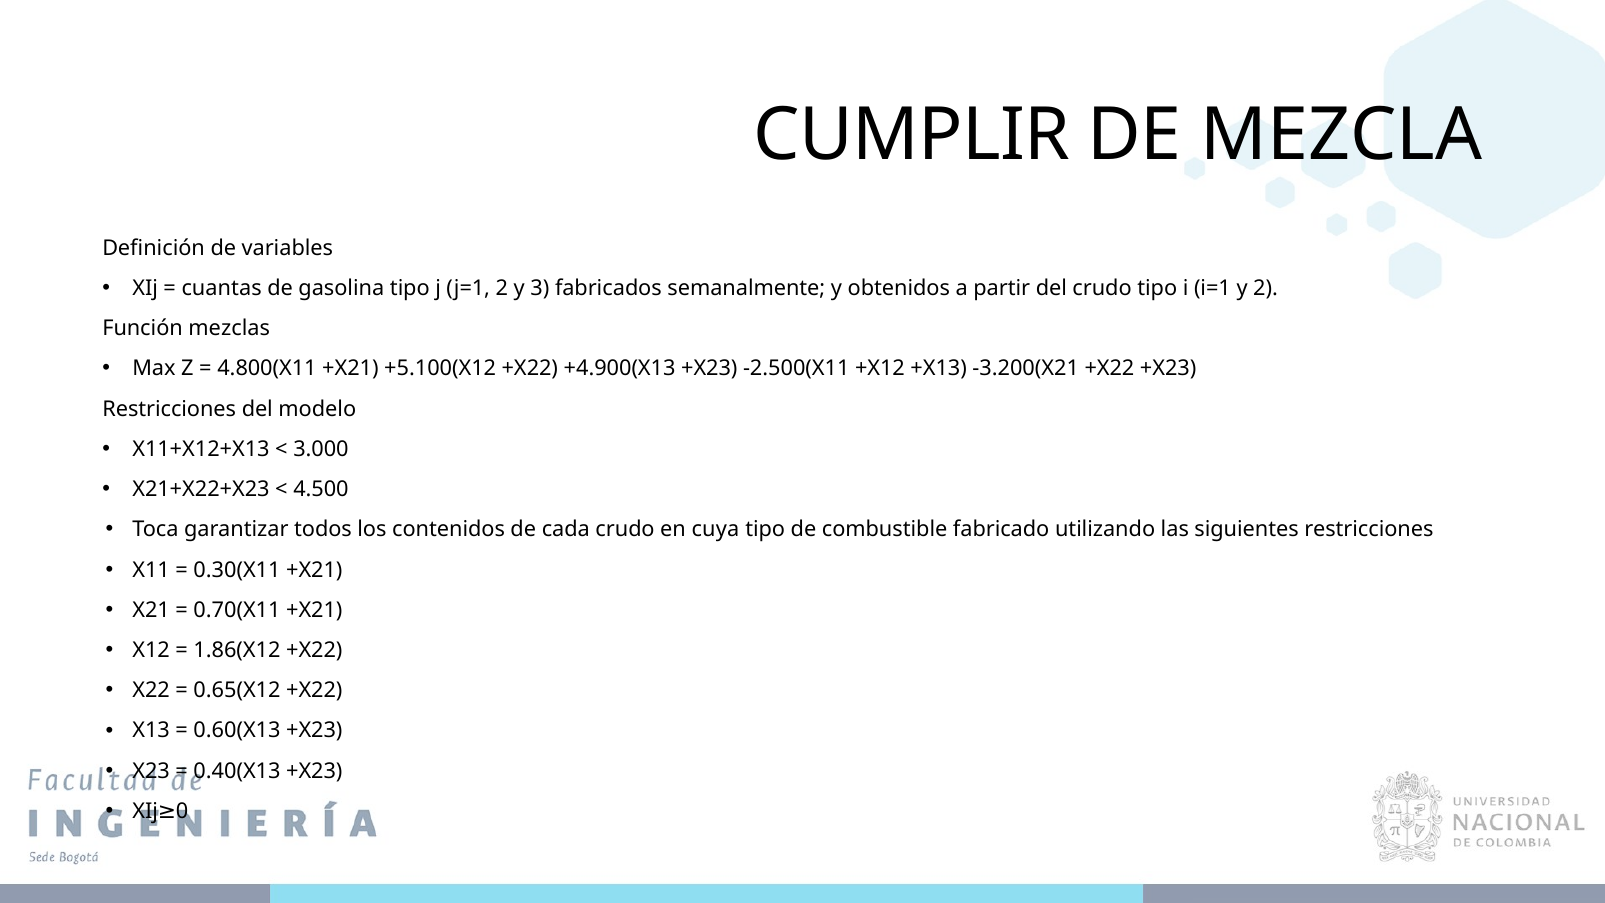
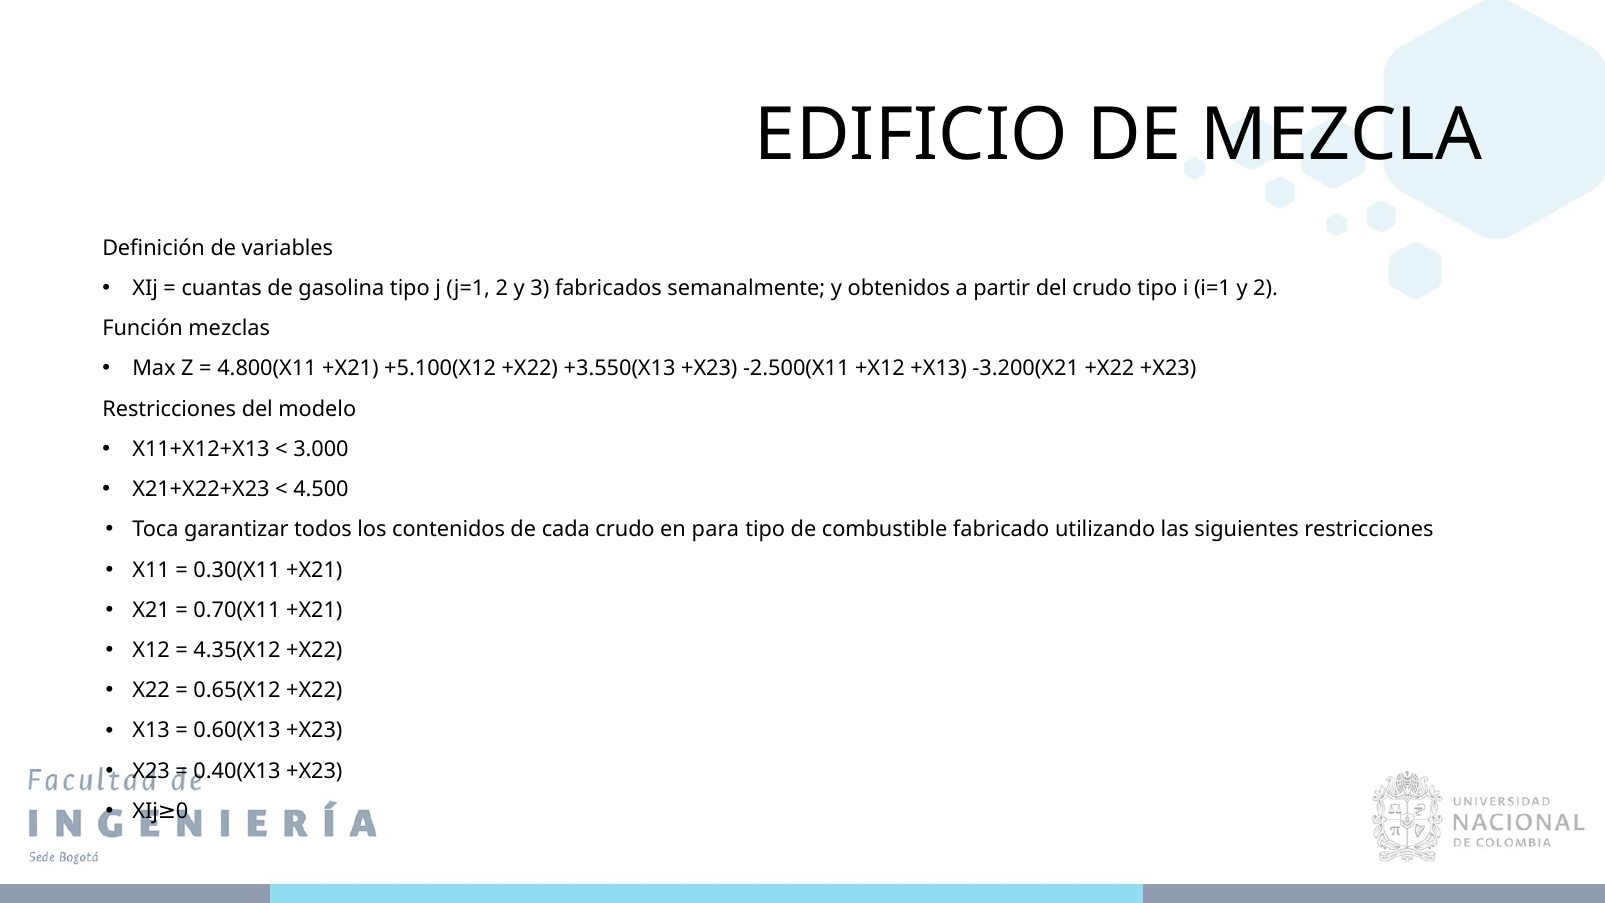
CUMPLIR: CUMPLIR -> EDIFICIO (911, 135)
+4.900(X13: +4.900(X13 -> +3.550(X13 (620, 369)
cuya: cuya -> para (715, 529)
1.86(X12: 1.86(X12 -> 4.35(X12 (237, 650)
